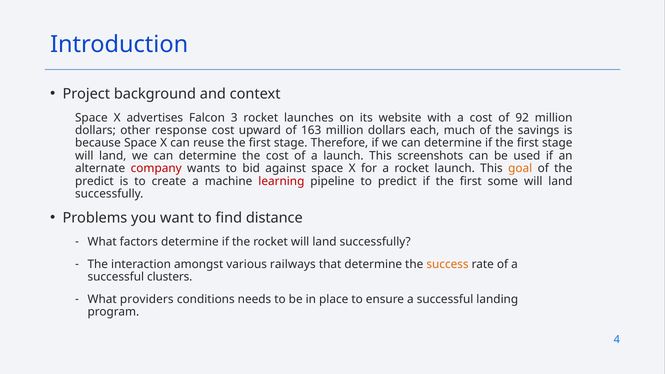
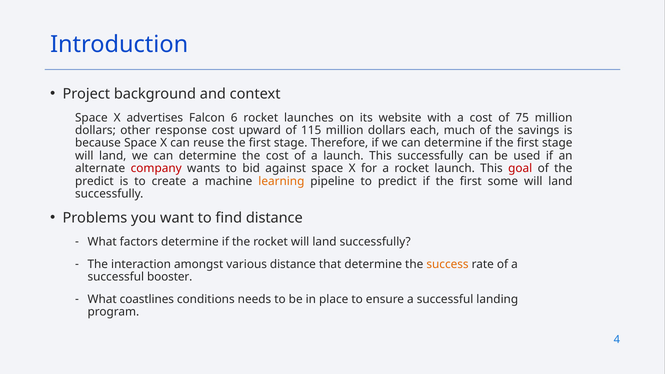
3: 3 -> 6 (234, 118)
92: 92 -> 75 (522, 118)
163: 163 -> 115 (311, 130)
This screenshots: screenshots -> successfully (430, 156)
goal colour: orange -> red (520, 169)
learning colour: red -> orange (281, 181)
various railways: railways -> distance (293, 264)
clusters: clusters -> booster (170, 277)
providers: providers -> coastlines (147, 299)
